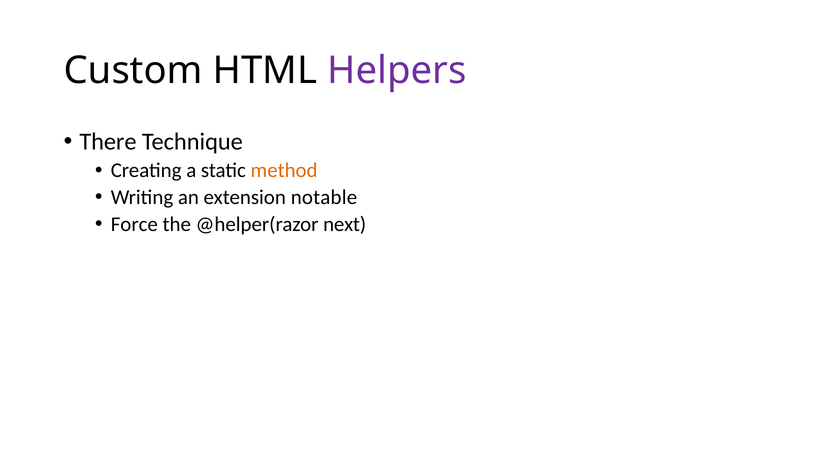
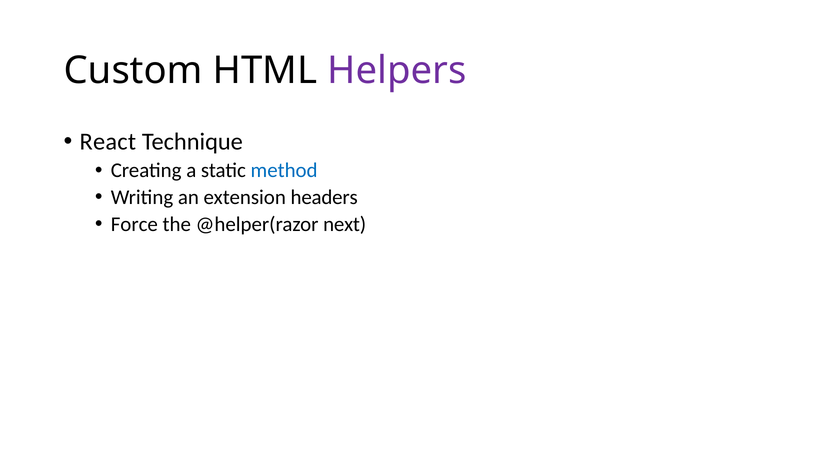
There: There -> React (108, 141)
method colour: orange -> blue (284, 170)
notable: notable -> headers (324, 197)
